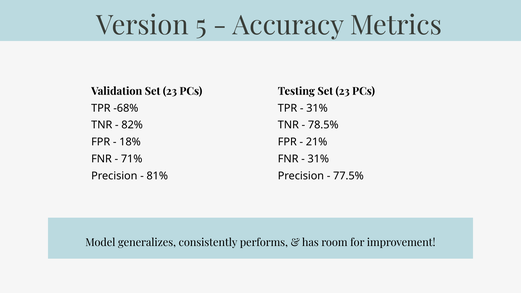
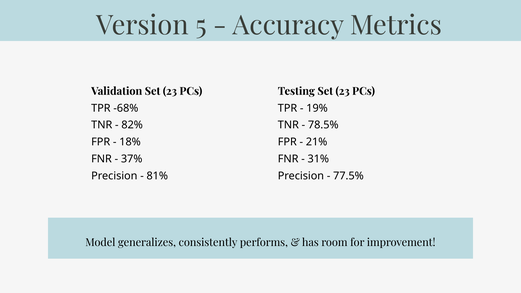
31%: 31% -> 19% (317, 108)
71%: 71% -> 37% (132, 159)
